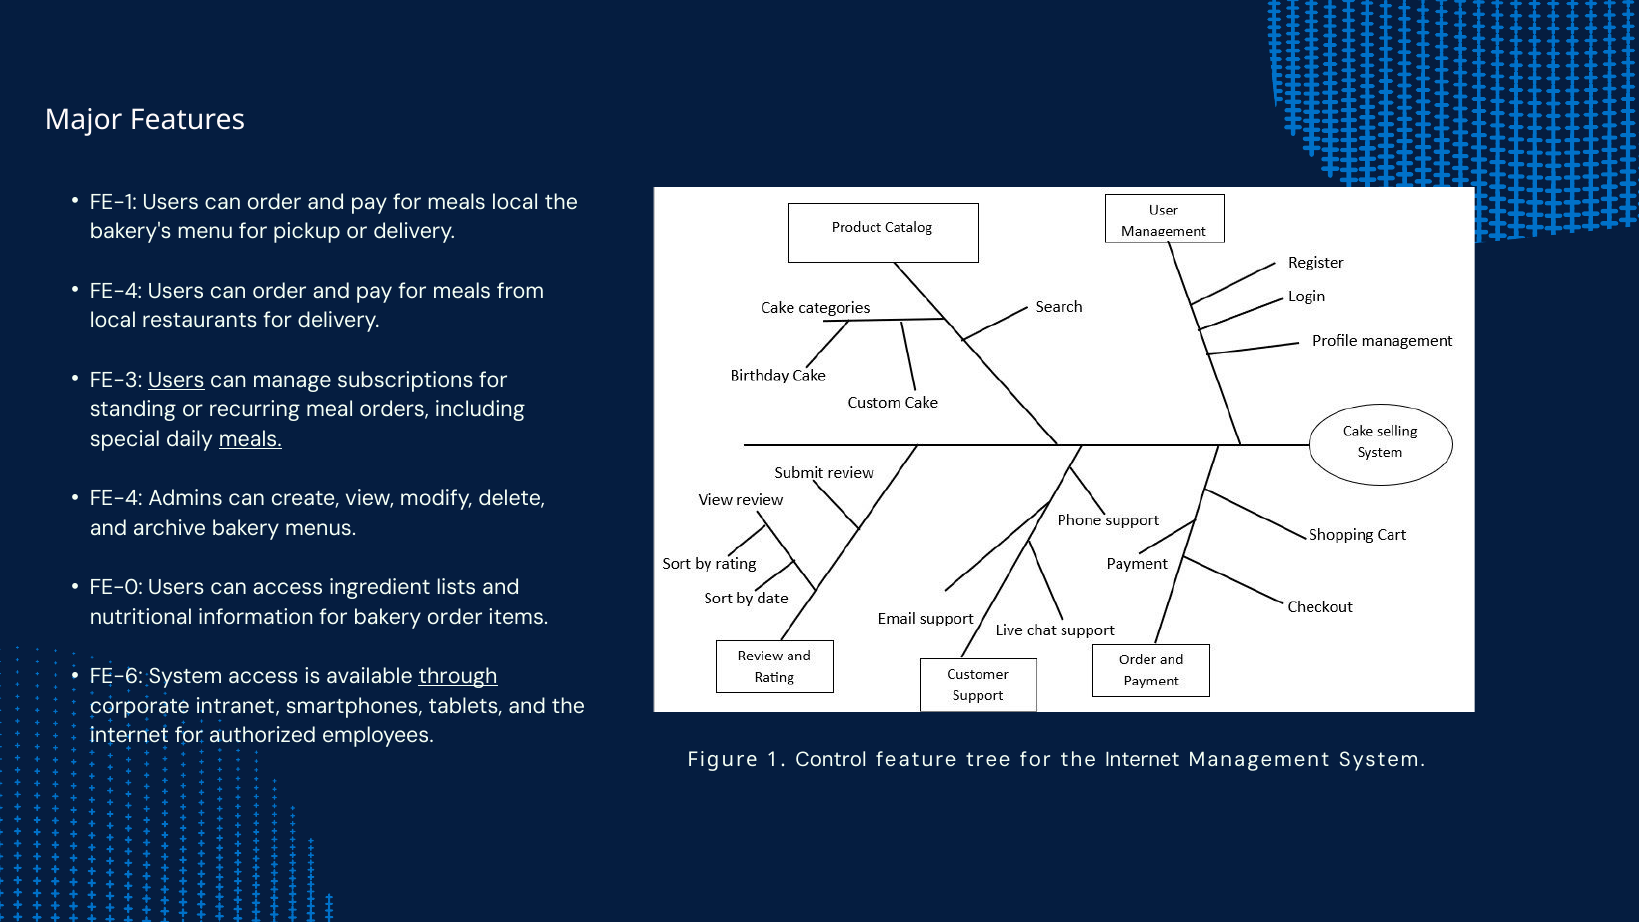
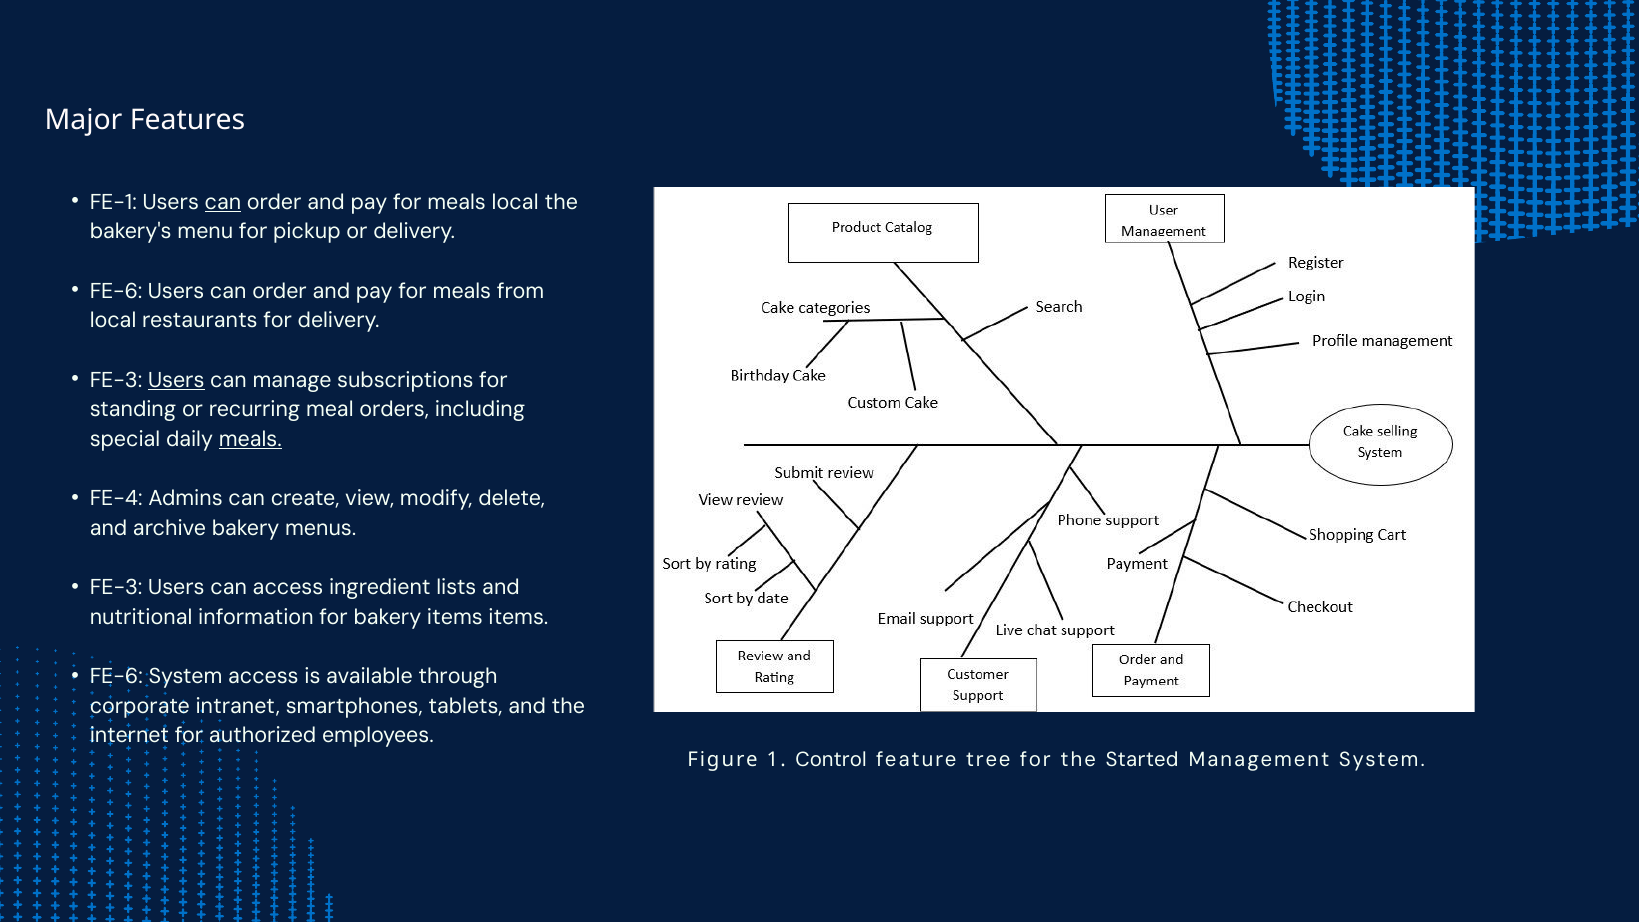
can underline: none -> present (223, 202)
FE-4: FE-4 -> FE-6 (116, 291)
FE-0: FE-0 -> FE-3 (116, 587)
bakery order: order -> items (455, 617)
through underline: present -> none (458, 676)
for the Internet: Internet -> Started (1142, 760)
